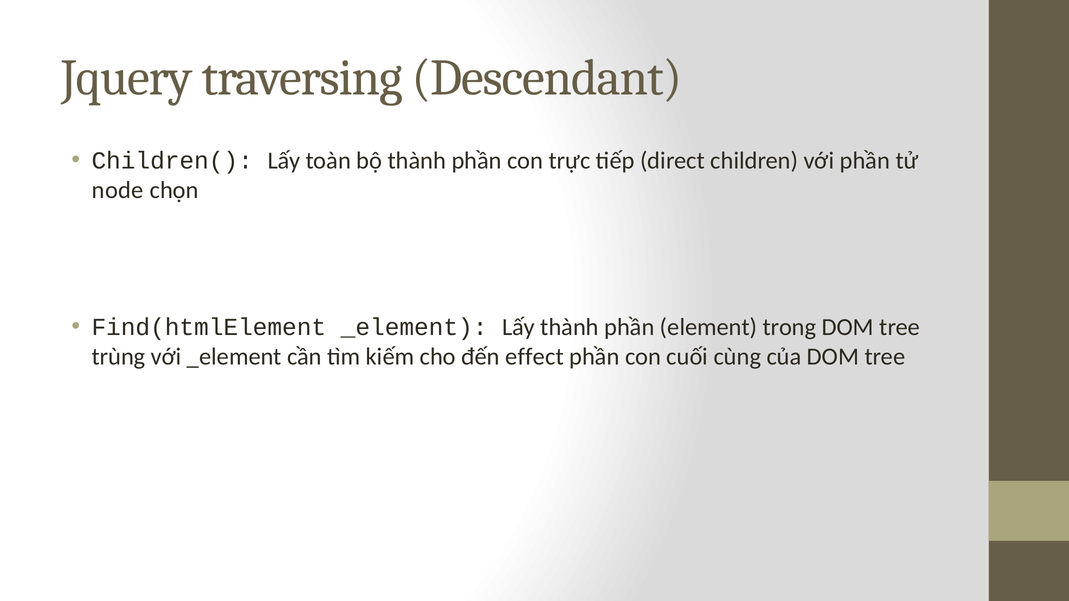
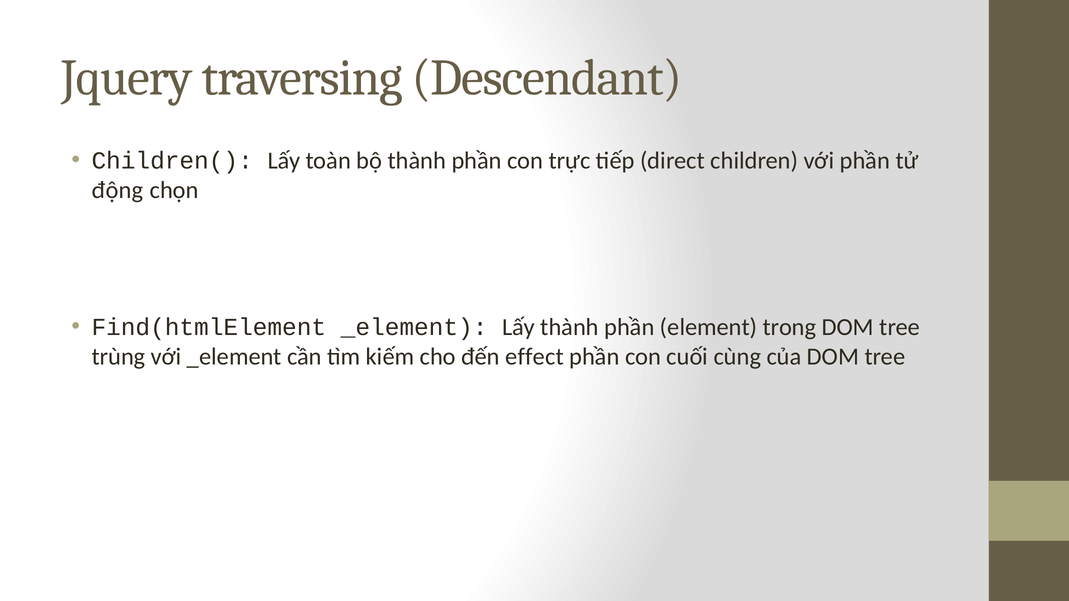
node: node -> động (118, 190)
